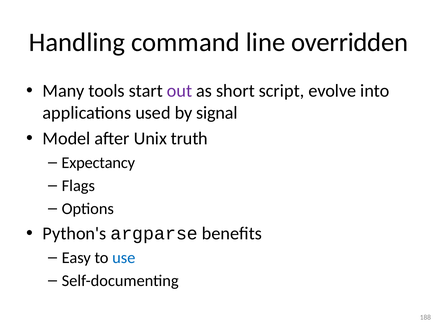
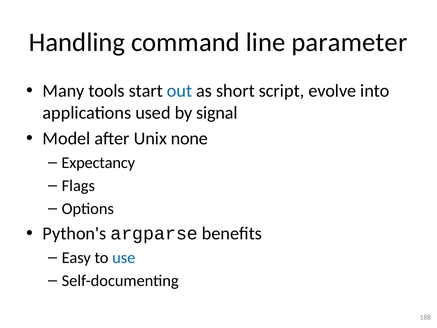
overridden: overridden -> parameter (349, 42)
out colour: purple -> blue (180, 91)
truth: truth -> none (189, 138)
